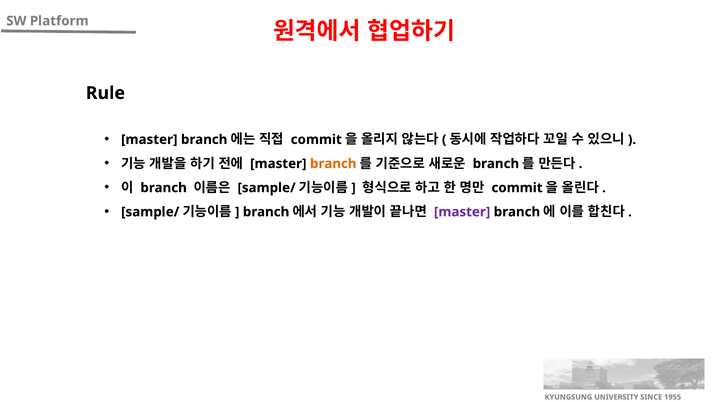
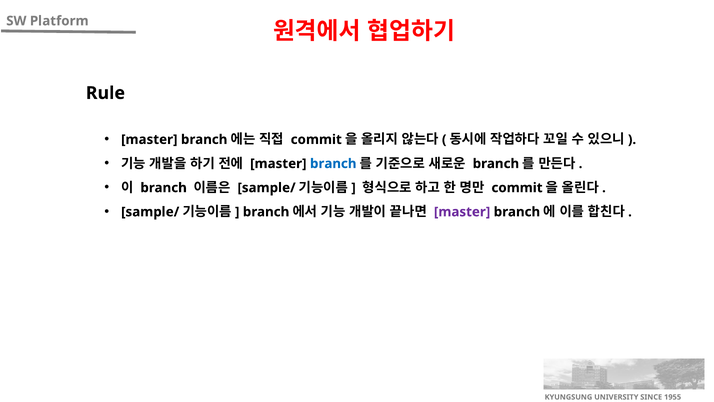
branch colour: orange -> blue (333, 164)
